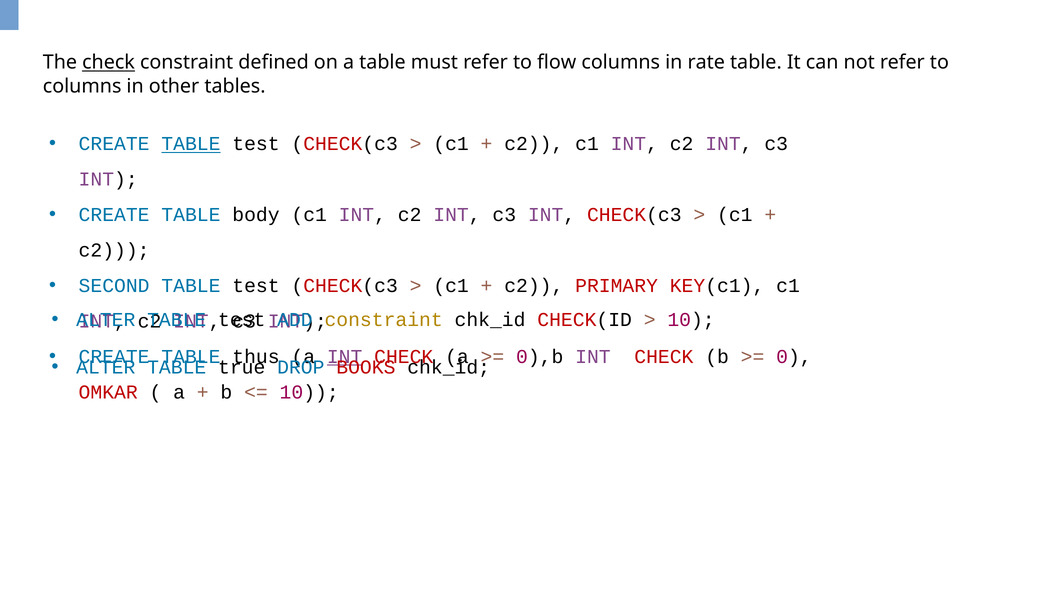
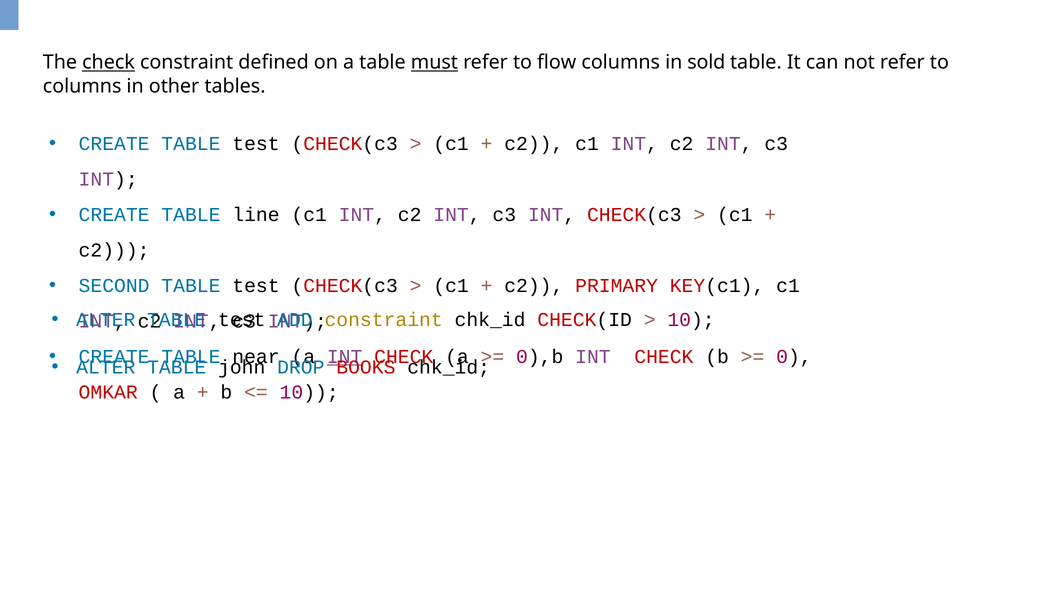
must underline: none -> present (434, 62)
rate: rate -> sold (706, 62)
TABLE underline: present -> none (191, 144)
body: body -> line (256, 215)
thus: thus -> near (256, 357)
true: true -> john (242, 367)
